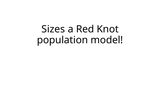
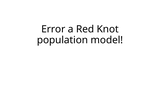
Sizes: Sizes -> Error (53, 29)
